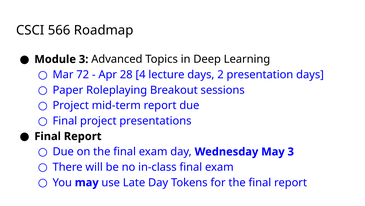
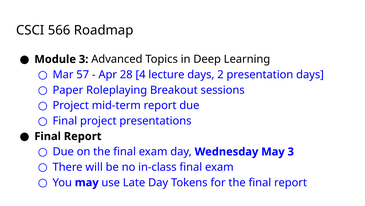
72: 72 -> 57 (83, 74)
